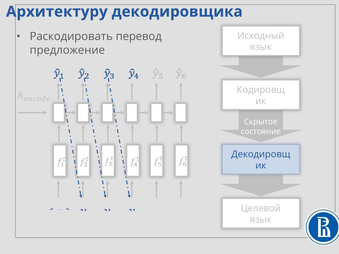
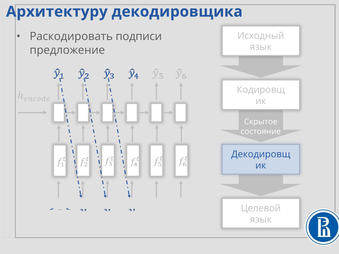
перевод: перевод -> подписи (139, 37)
